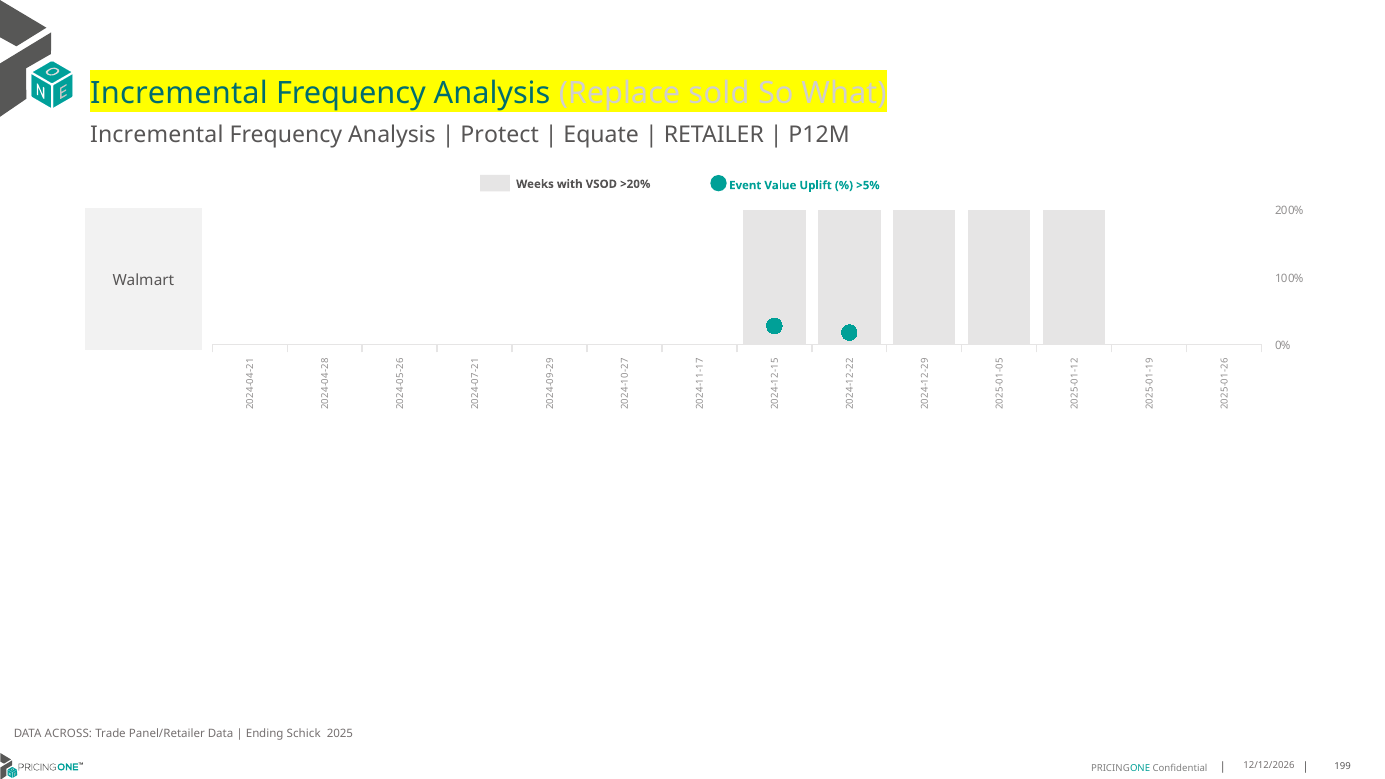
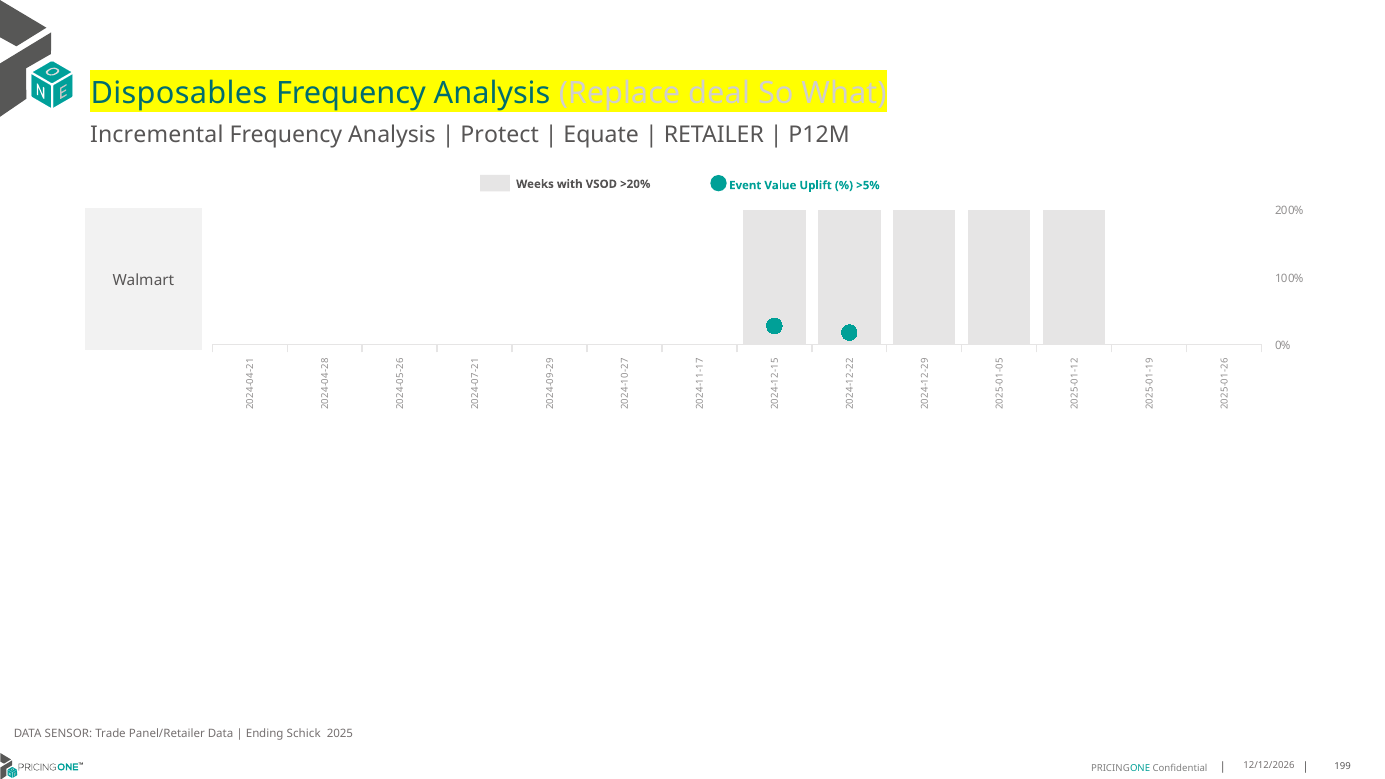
Incremental: Incremental -> Disposables (179, 93)
sold: sold -> deal (719, 93)
ACROSS: ACROSS -> SENSOR (68, 734)
